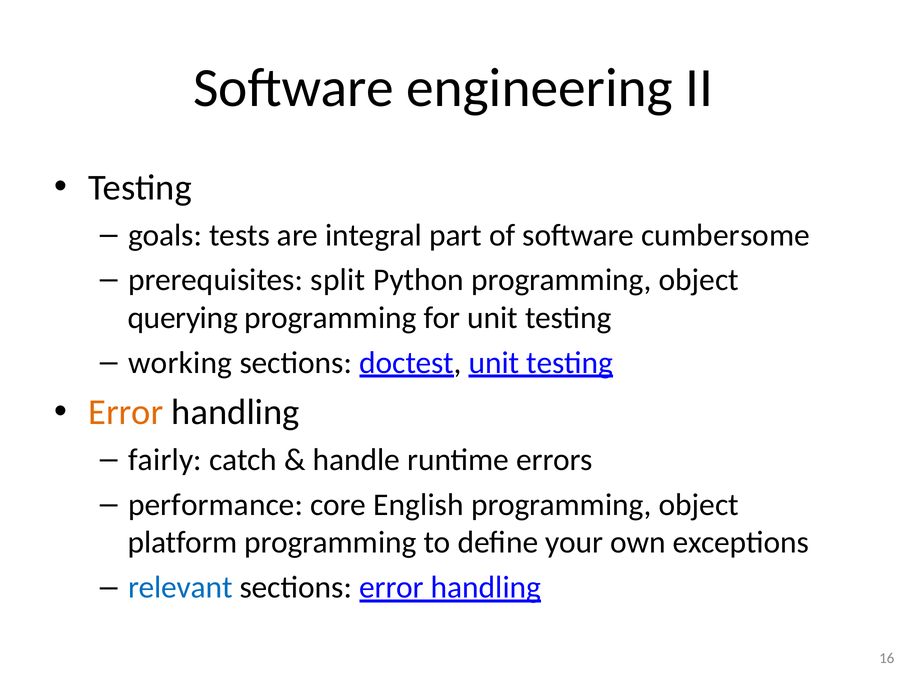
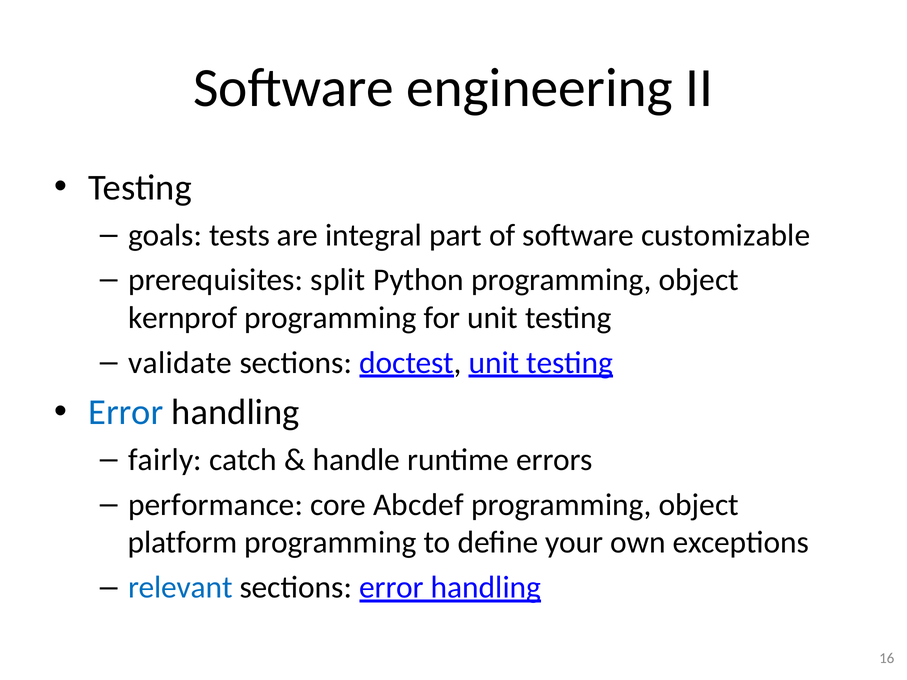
cumbersome: cumbersome -> customizable (726, 235)
querying: querying -> kernprof (183, 318)
working: working -> validate (180, 363)
Error colour: orange -> blue (126, 413)
English: English -> Abcdef (418, 505)
